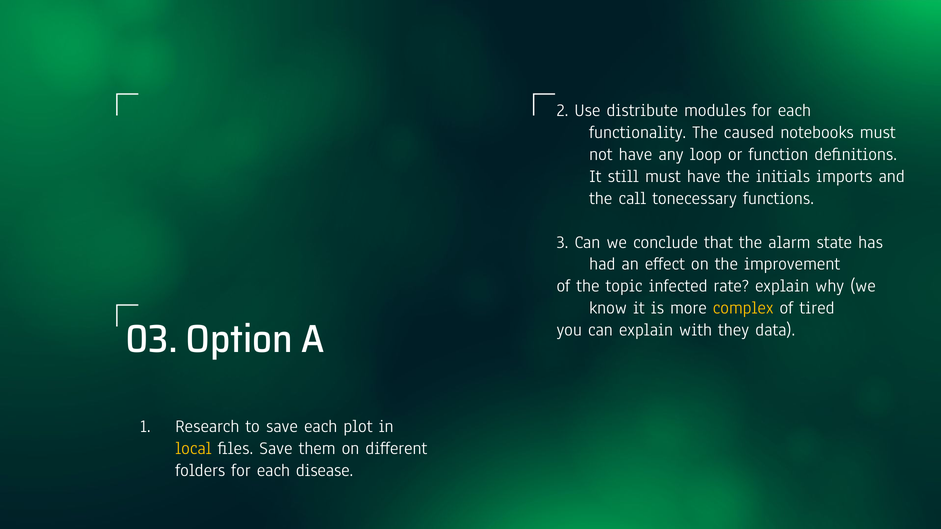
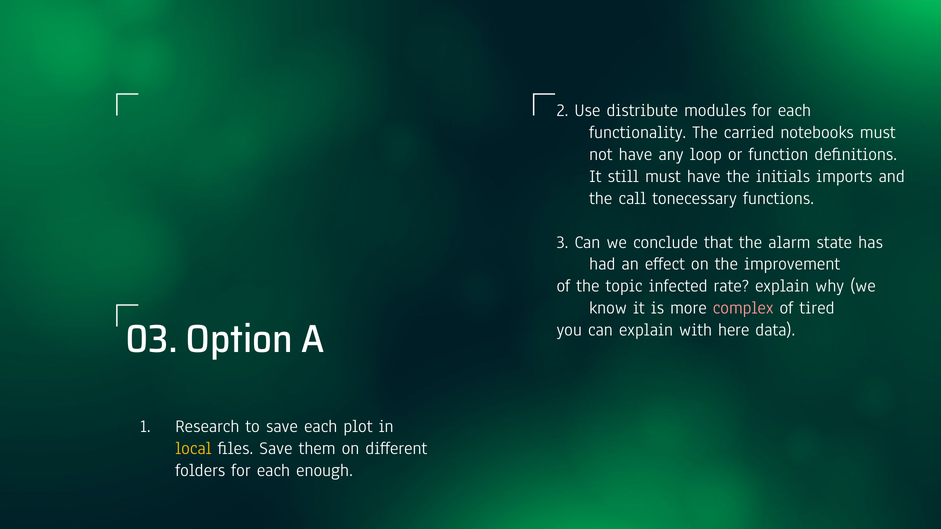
caused: caused -> carried (749, 132)
complex colour: yellow -> pink (743, 308)
they: they -> here (734, 330)
disease: disease -> enough (325, 470)
